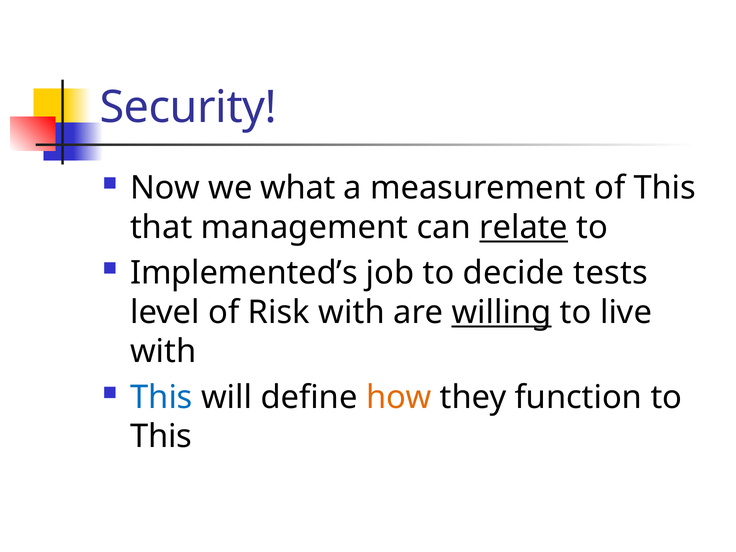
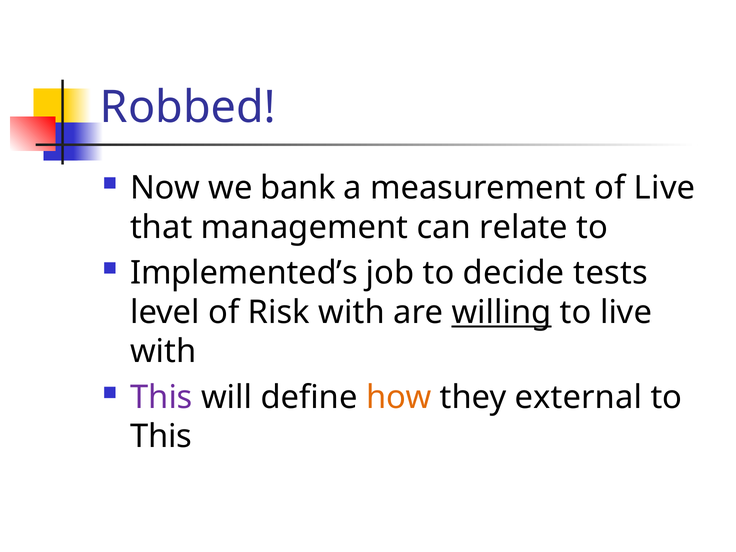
Security: Security -> Robbed (188, 107)
what: what -> bank (298, 188)
of This: This -> Live (665, 188)
relate underline: present -> none (524, 227)
This colour: blue -> purple (161, 397)
function: function -> external (578, 397)
